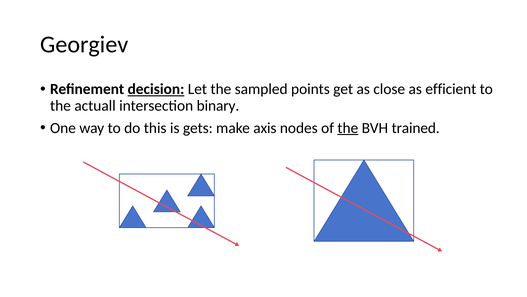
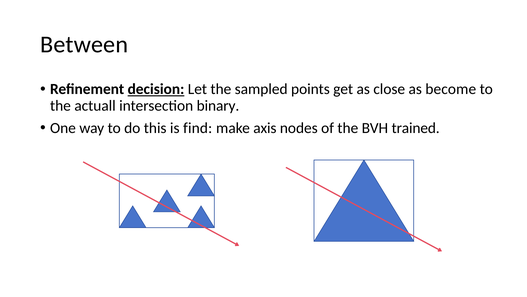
Georgiev: Georgiev -> Between (84, 44)
efficient: efficient -> become (451, 89)
gets: gets -> find (198, 128)
the underline: present -> none (348, 128)
